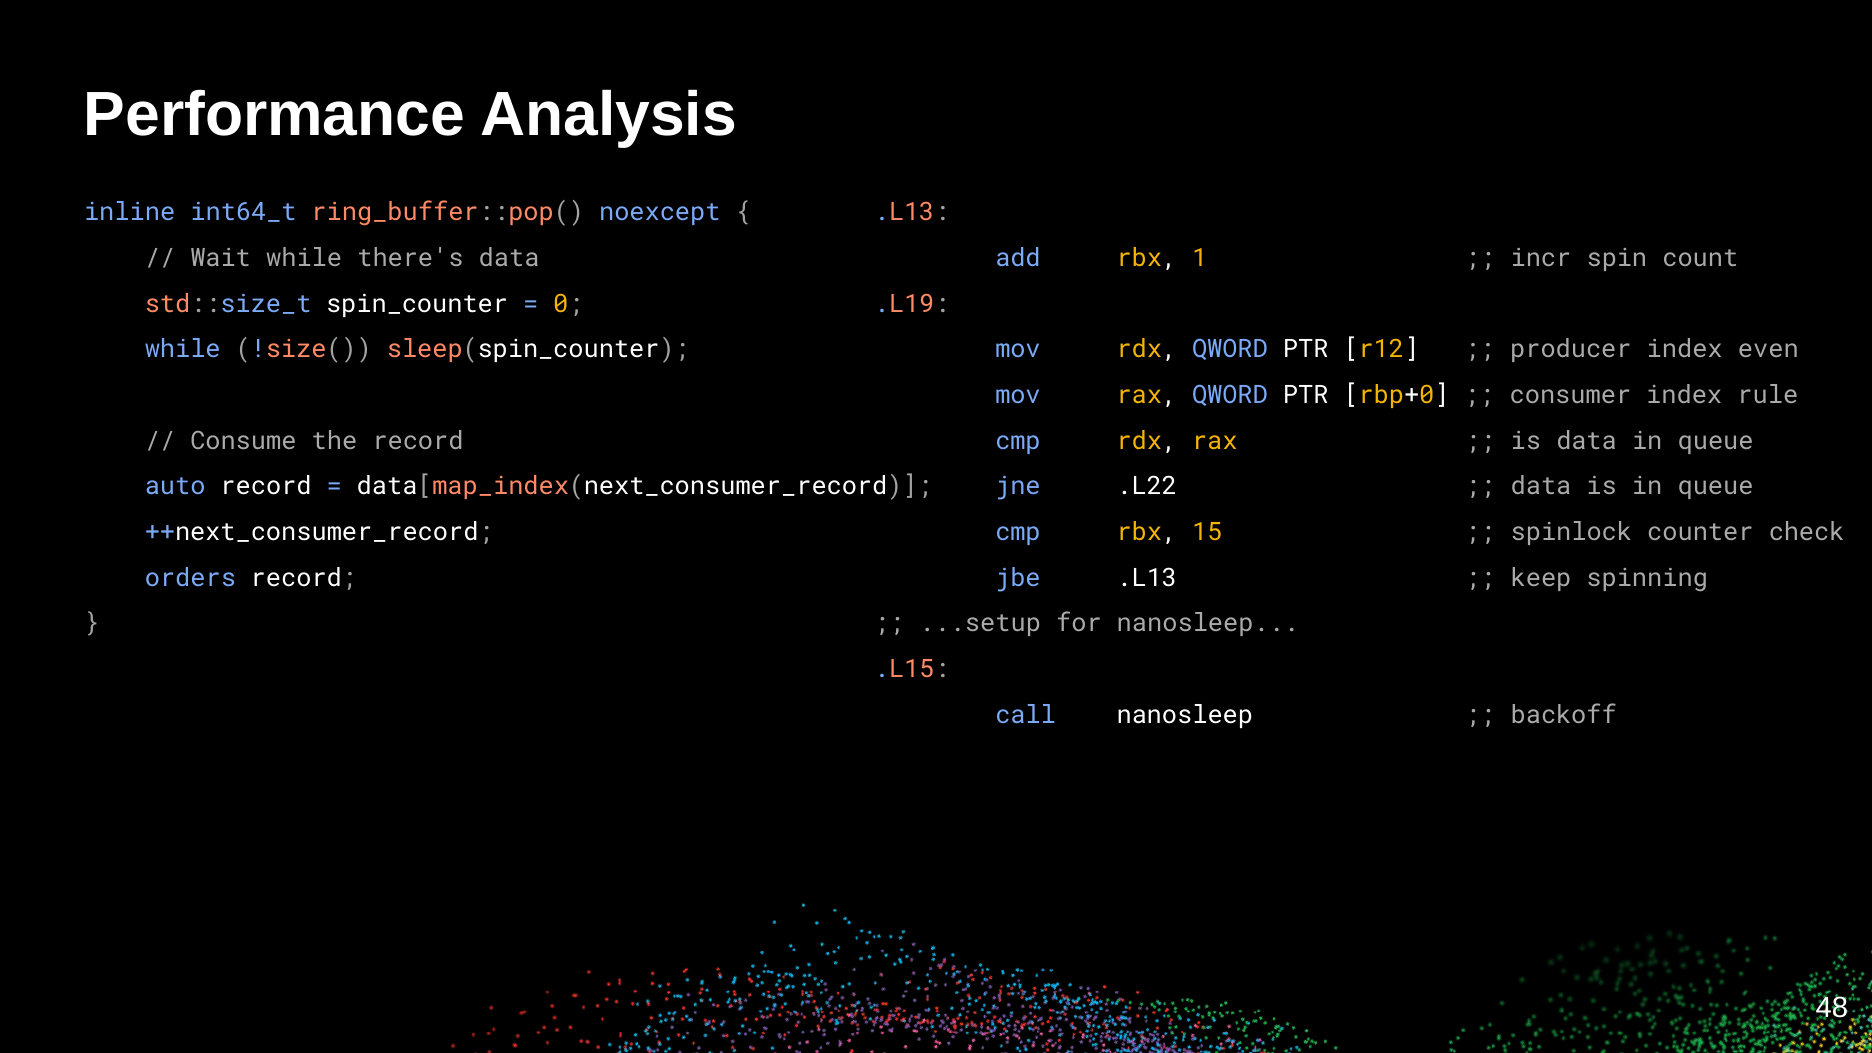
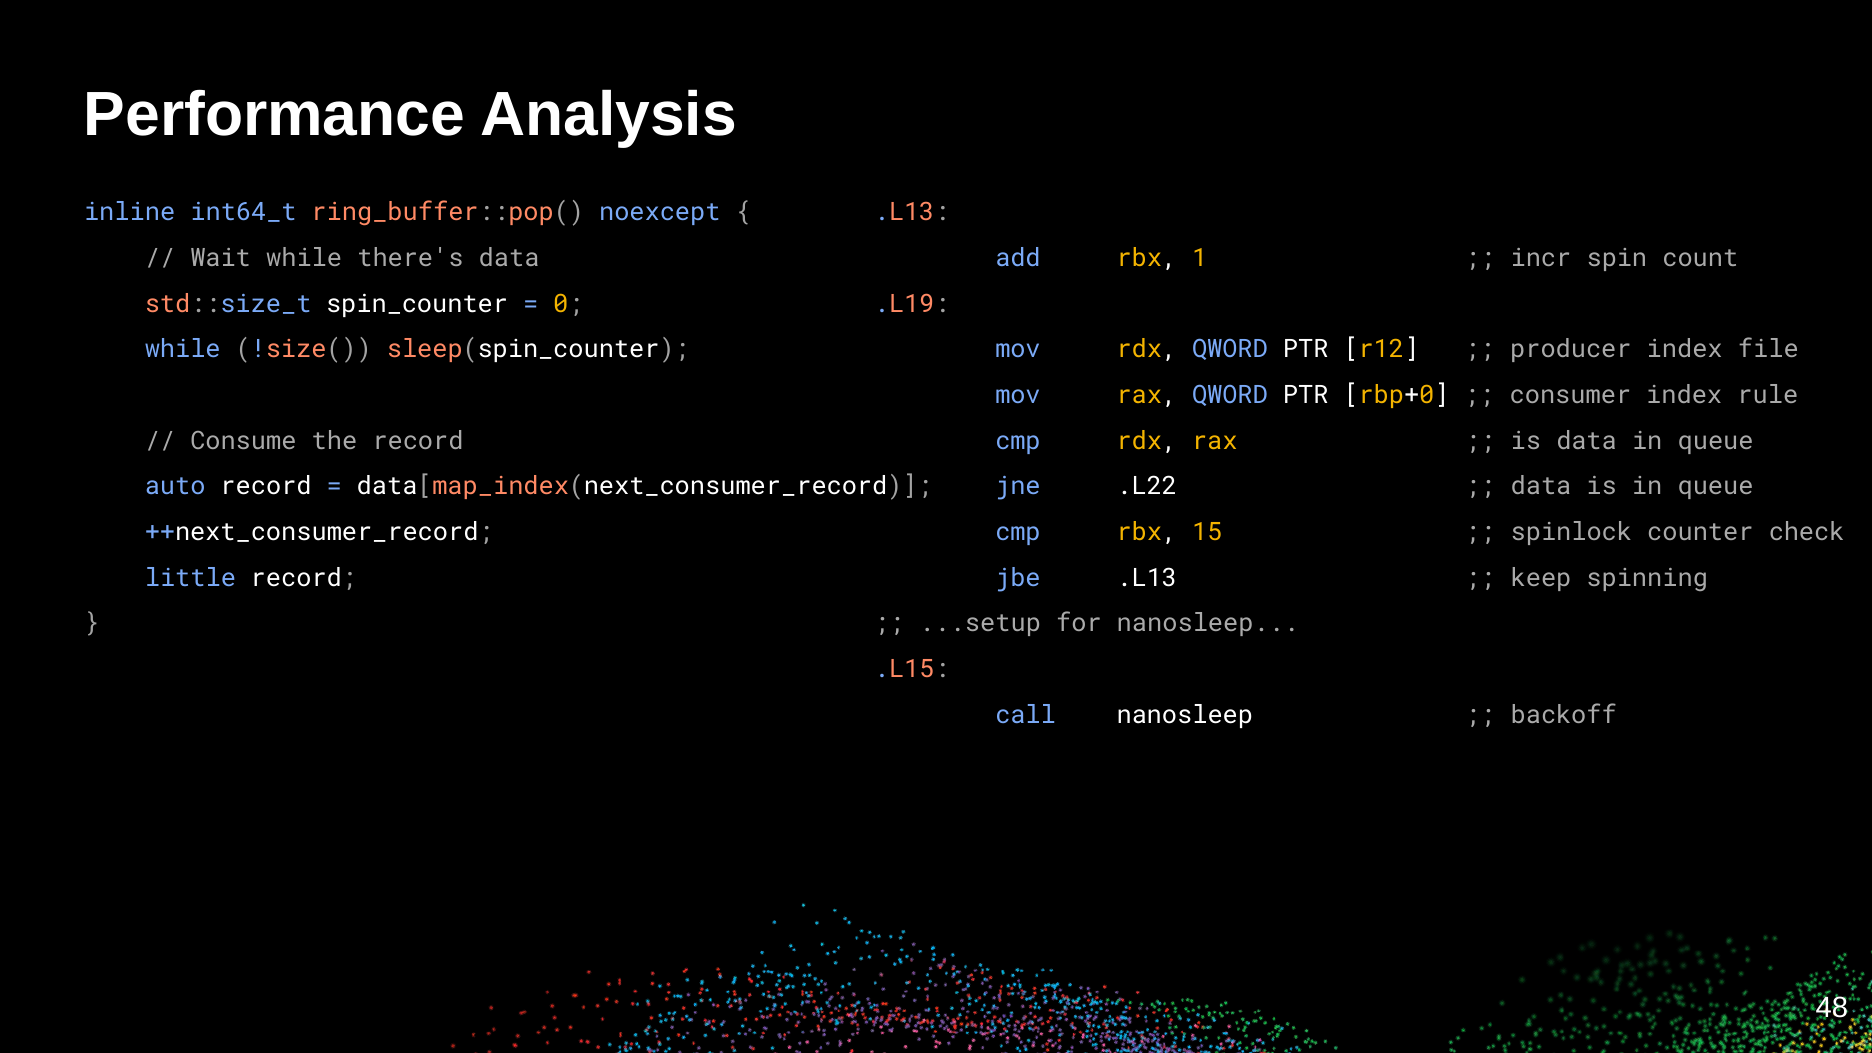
even: even -> file (1768, 349)
orders: orders -> little (190, 578)
